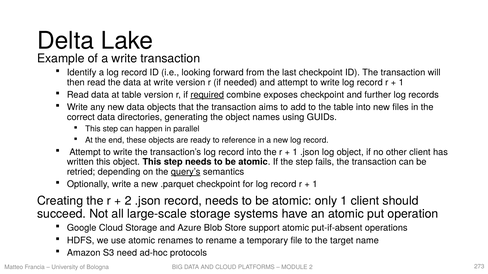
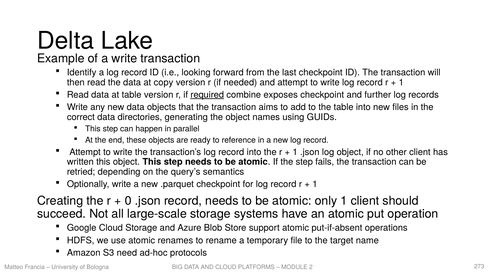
at write: write -> copy (164, 83)
query’s underline: present -> none (186, 172)
2: 2 -> 0 (128, 201)
